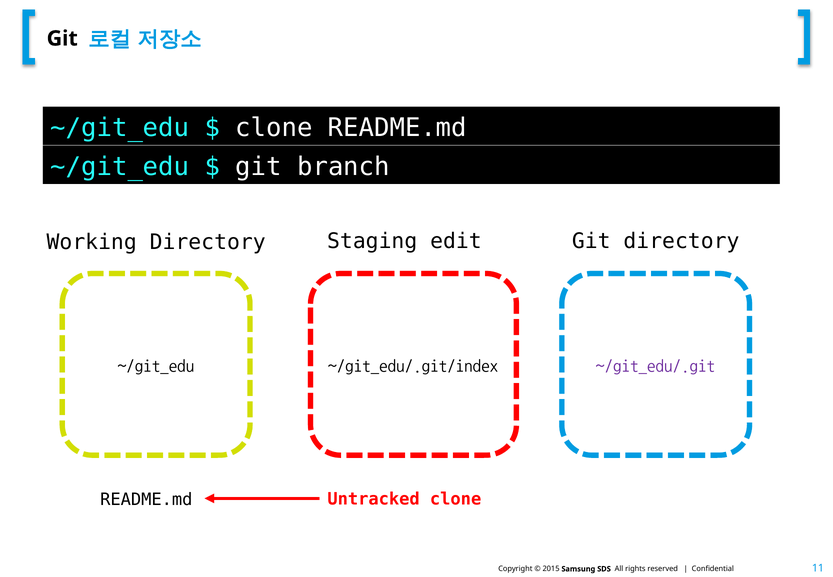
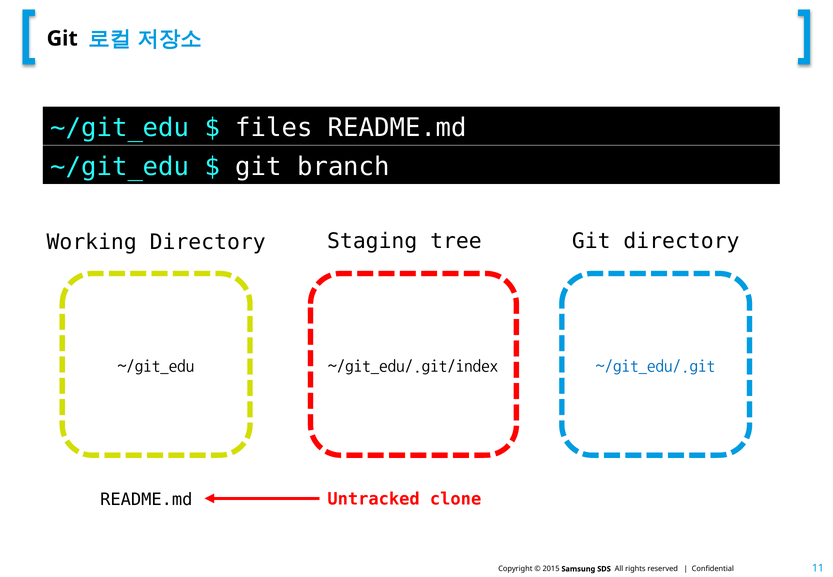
clone: clone -> files (274, 128)
edit: edit -> tree (456, 241)
~/git_edu/.git colour: purple -> blue (656, 365)
